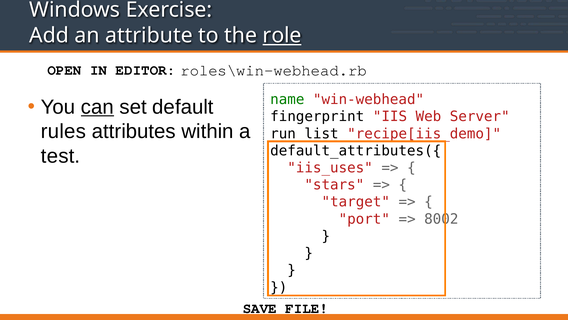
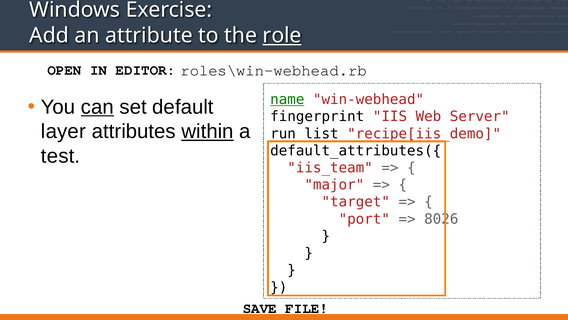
name underline: none -> present (287, 99)
rules: rules -> layer (63, 131)
within underline: none -> present (207, 131)
iis_uses: iis_uses -> iis_team (330, 168)
stars: stars -> major (334, 185)
8002: 8002 -> 8026 (441, 219)
